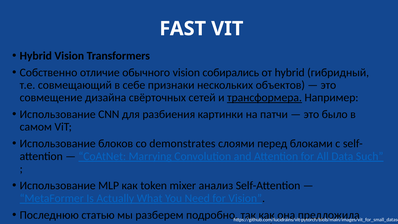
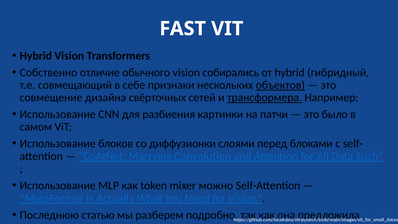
объектов underline: none -> present (280, 85)
demonstrates: demonstrates -> диффузионки (182, 143)
mixer анализ: анализ -> можно (216, 185)
